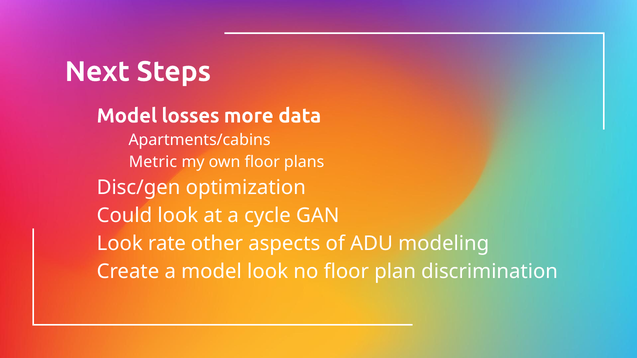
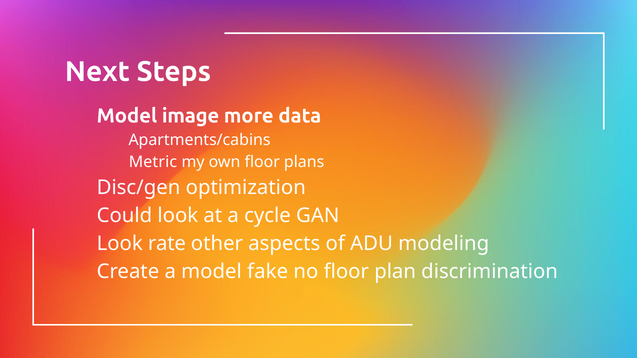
losses: losses -> image (191, 116)
model look: look -> fake (268, 272)
